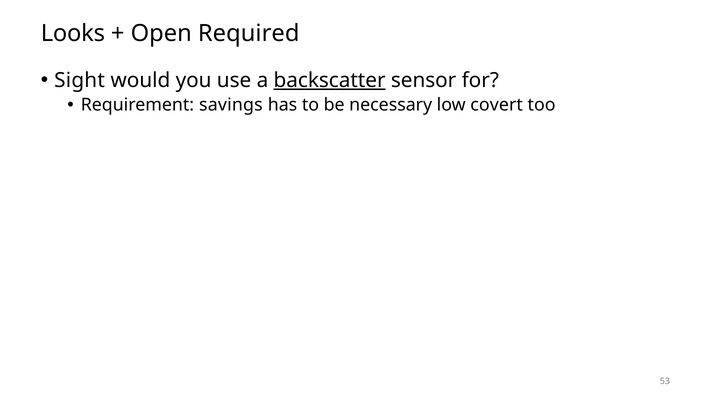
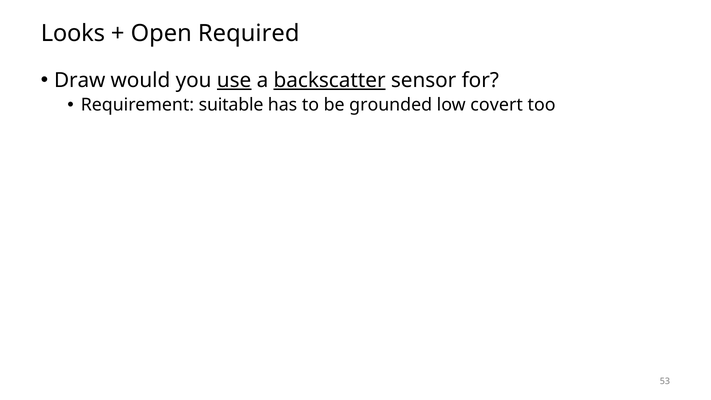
Sight: Sight -> Draw (80, 80)
use underline: none -> present (234, 80)
savings: savings -> suitable (231, 105)
necessary: necessary -> grounded (391, 105)
